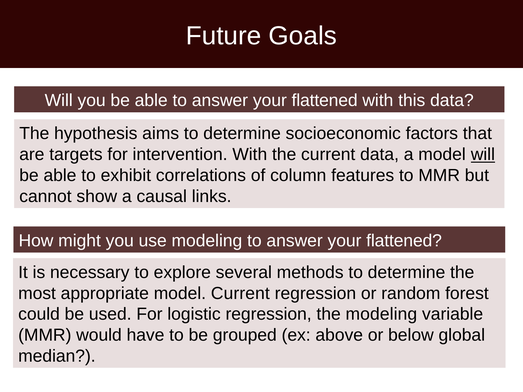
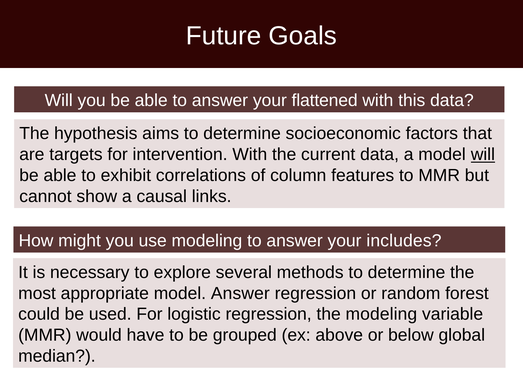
flattened: flattened -> includes (404, 241)
model Current: Current -> Answer (240, 294)
